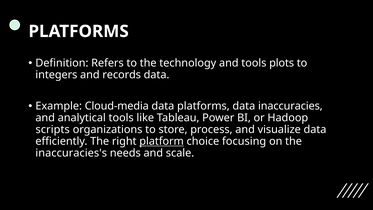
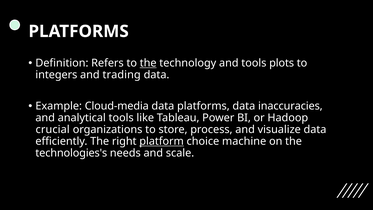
the underline: none -> present (148, 63)
records: records -> trading (122, 75)
scripts: scripts -> crucial (53, 129)
focusing: focusing -> machine (244, 141)
inaccuracies's: inaccuracies's -> technologies's (71, 153)
